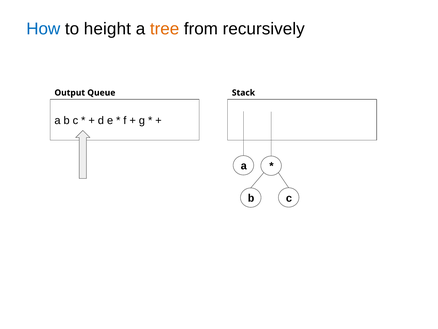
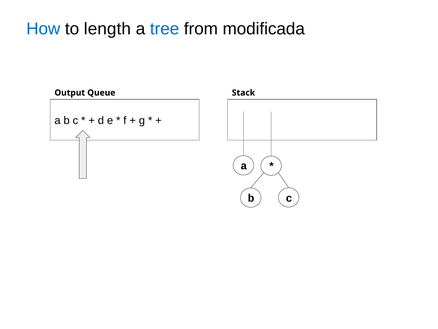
height: height -> length (107, 29)
tree colour: orange -> blue (165, 29)
recursively: recursively -> modificada (264, 29)
